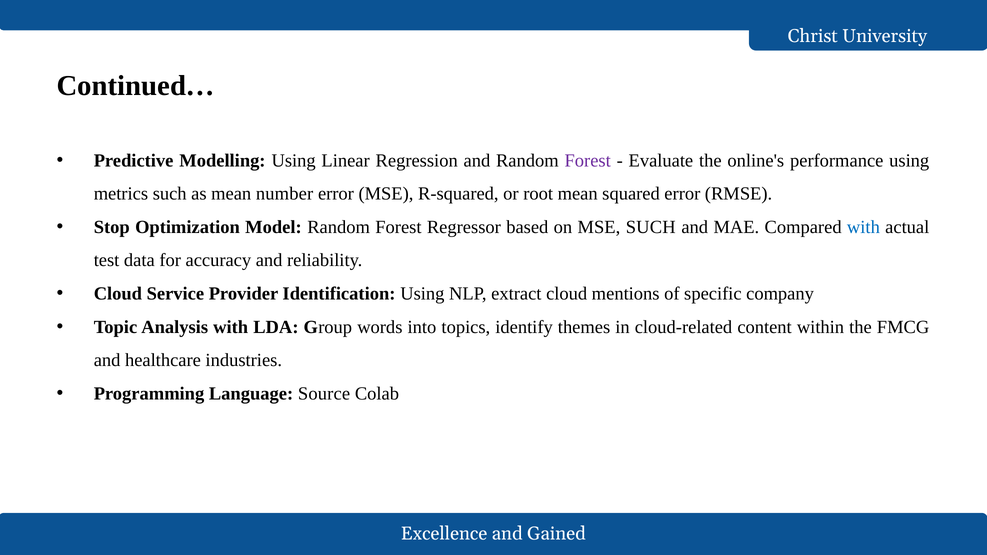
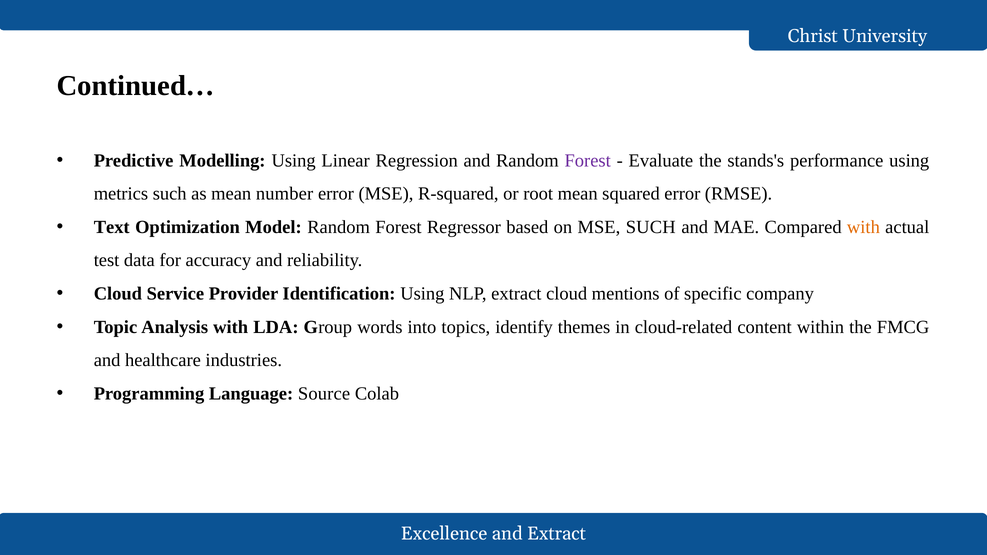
online's: online's -> stands's (756, 160)
Stop: Stop -> Text (112, 227)
with colour: blue -> orange (863, 227)
and Gained: Gained -> Extract (557, 534)
